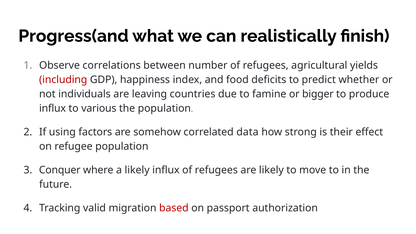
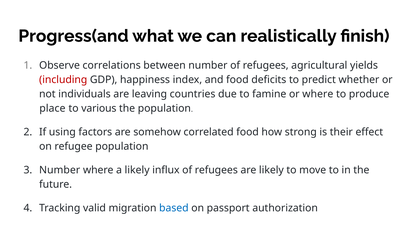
or bigger: bigger -> where (318, 94)
influx: influx -> place (52, 108)
correlated data: data -> food (248, 132)
Conquer: Conquer -> Number (60, 170)
based colour: red -> blue (174, 208)
